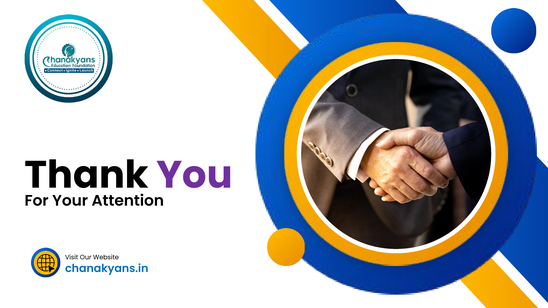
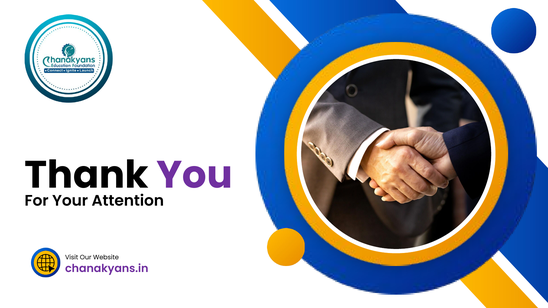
chanakyans.in colour: blue -> purple (107, 269)
